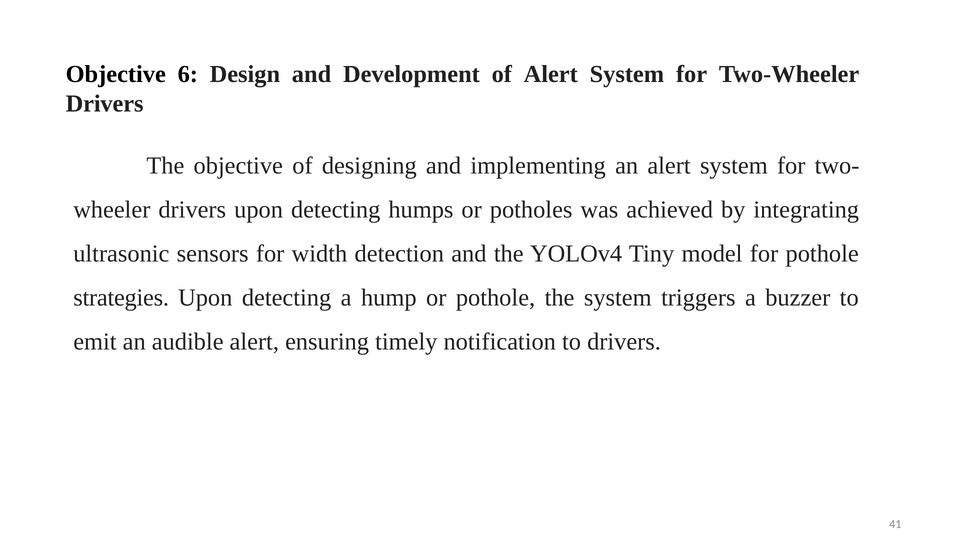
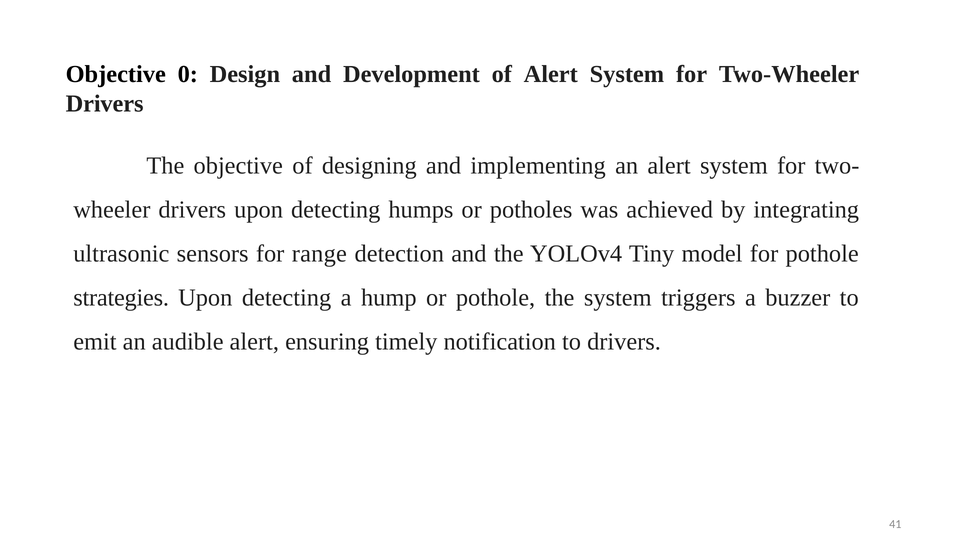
6: 6 -> 0 (188, 74)
width: width -> range (319, 254)
